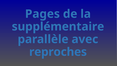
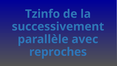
Pages: Pages -> Tzinfo (43, 14)
supplémentaire: supplémentaire -> successivement (58, 27)
